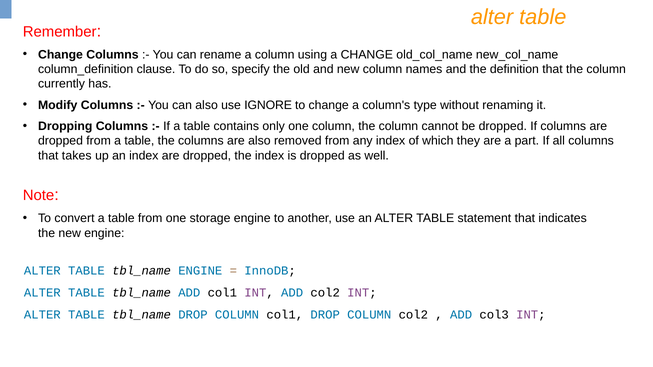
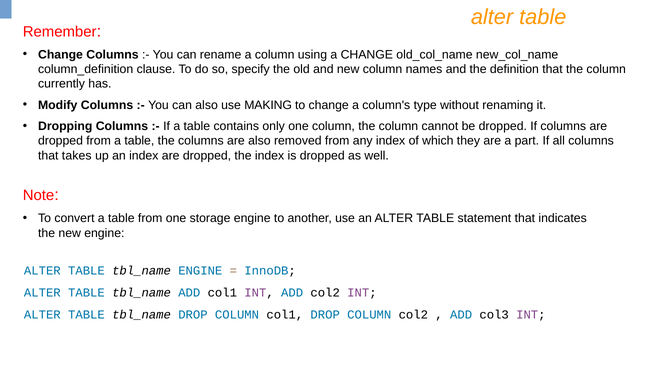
IGNORE: IGNORE -> MAKING (268, 105)
